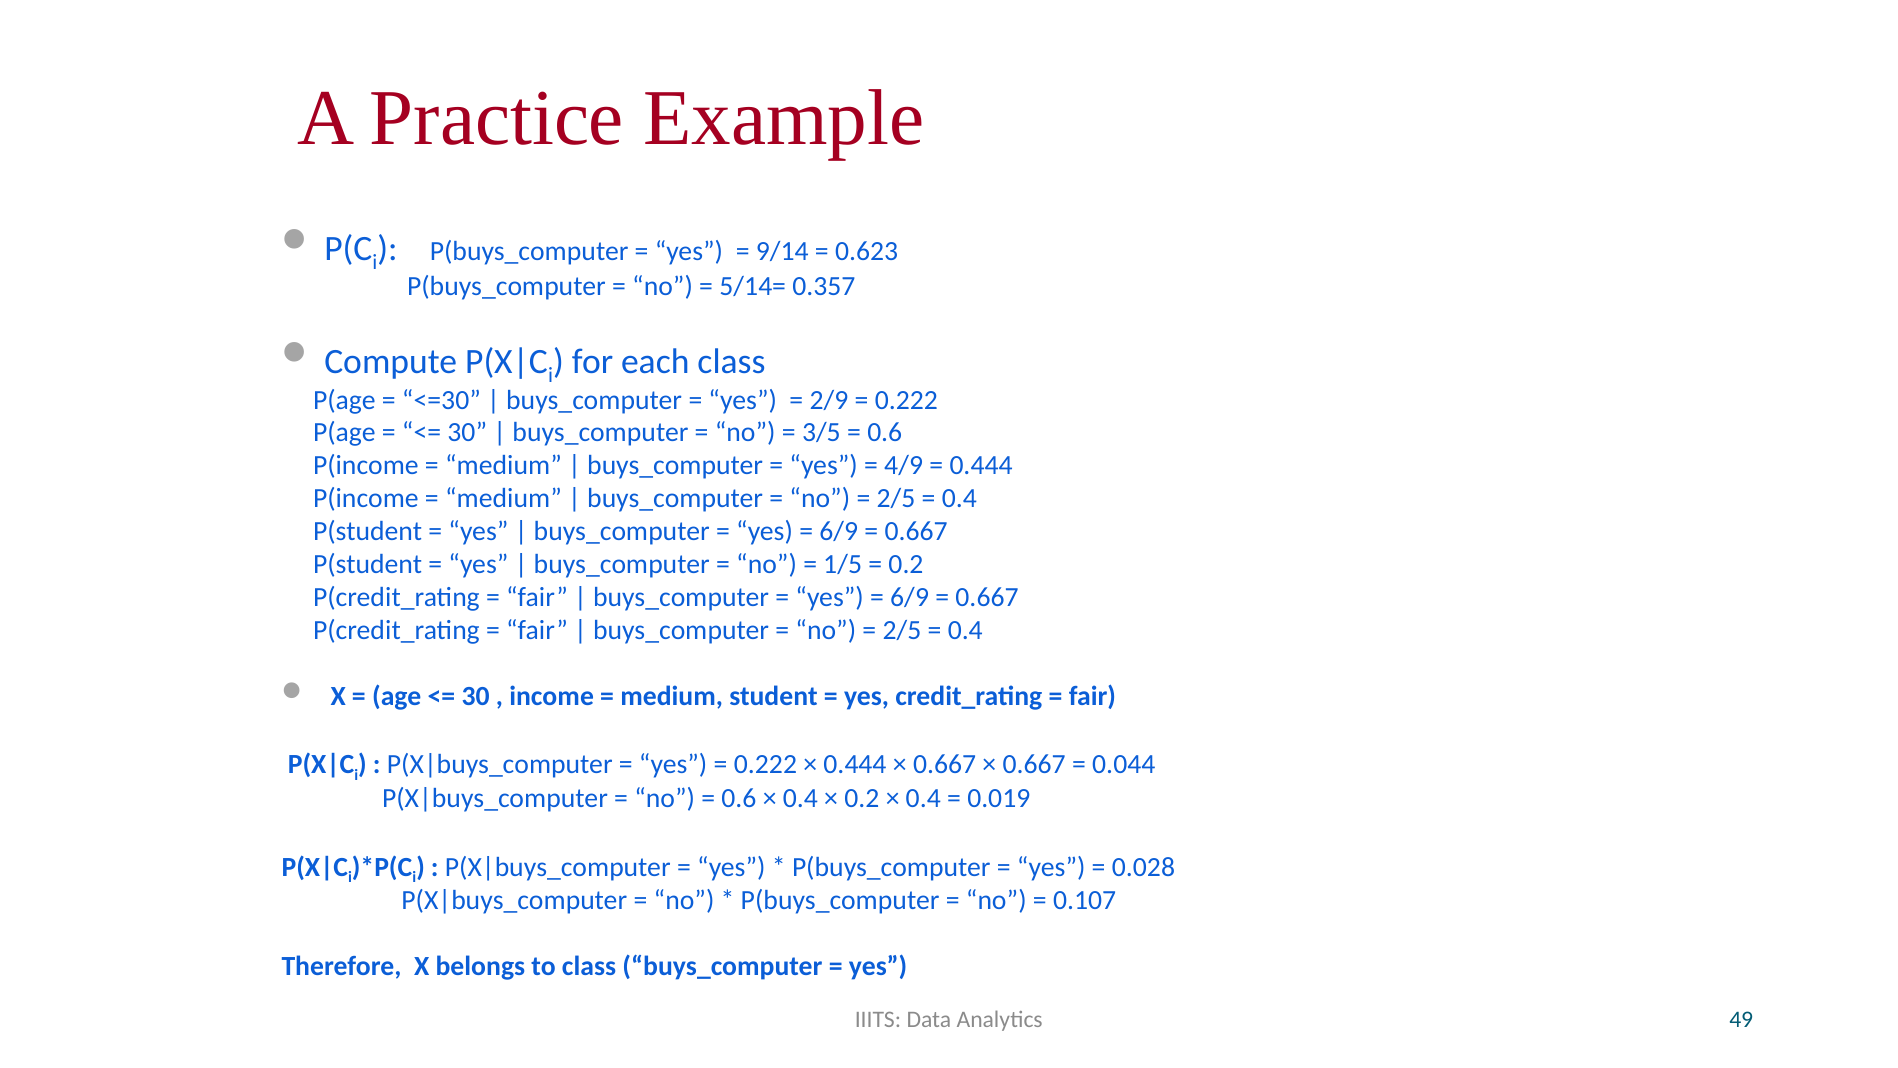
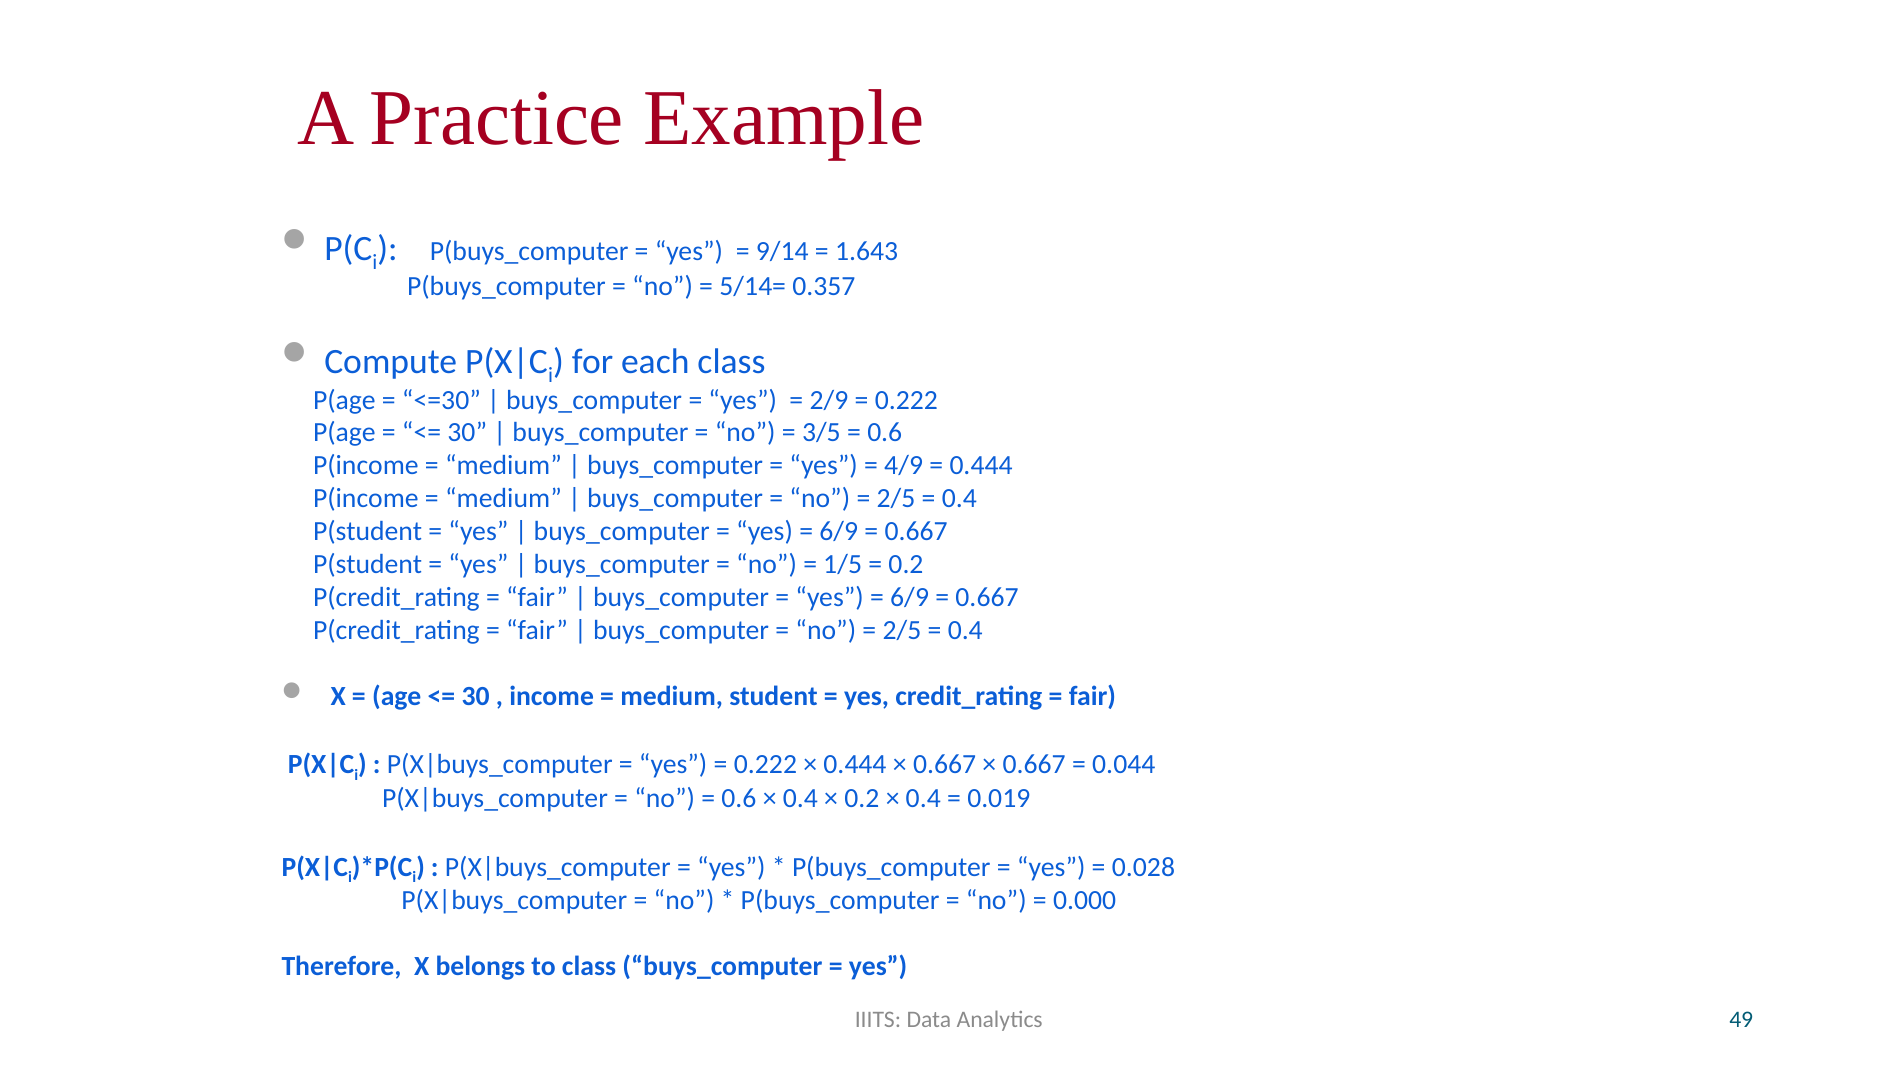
0.623: 0.623 -> 1.643 (867, 251)
0.107: 0.107 -> 0.000 (1085, 900)
